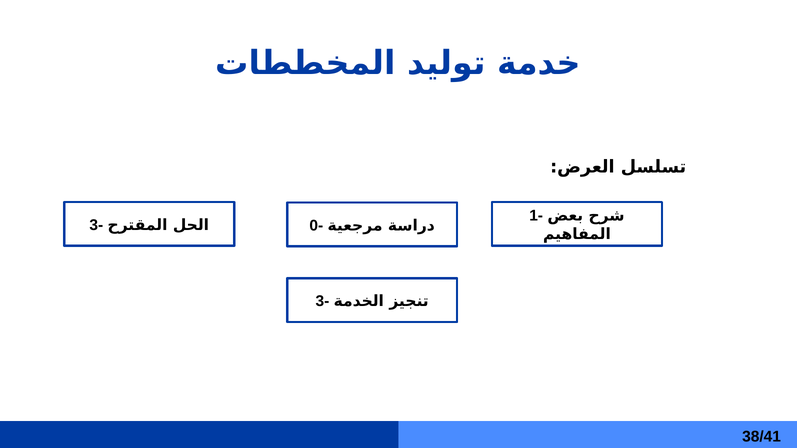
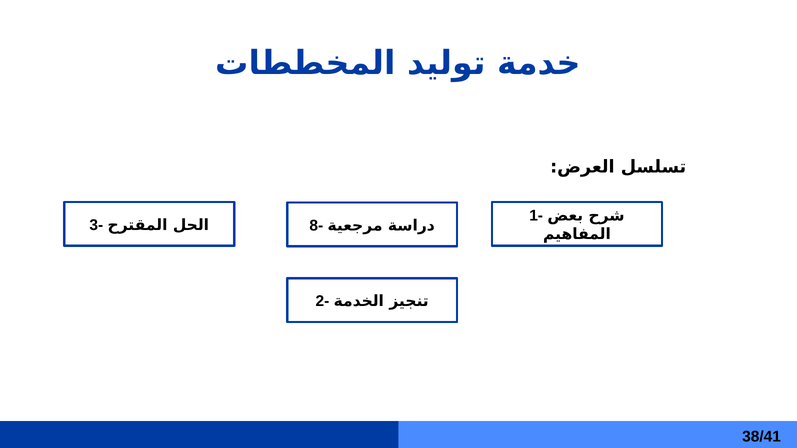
0-: 0- -> 8- (316, 226)
3-: 3- -> 2- (322, 301)
